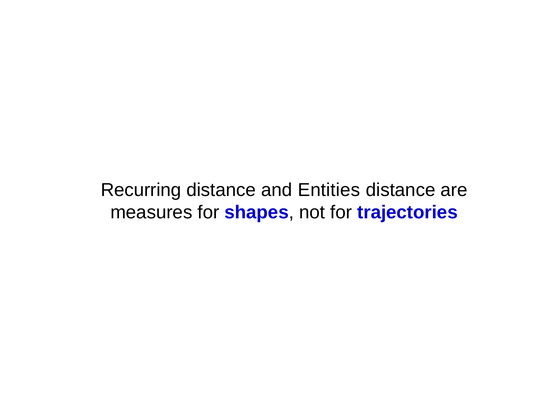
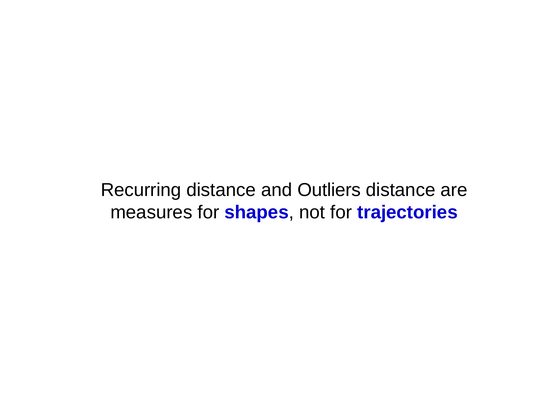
Entities: Entities -> Outliers (329, 190)
